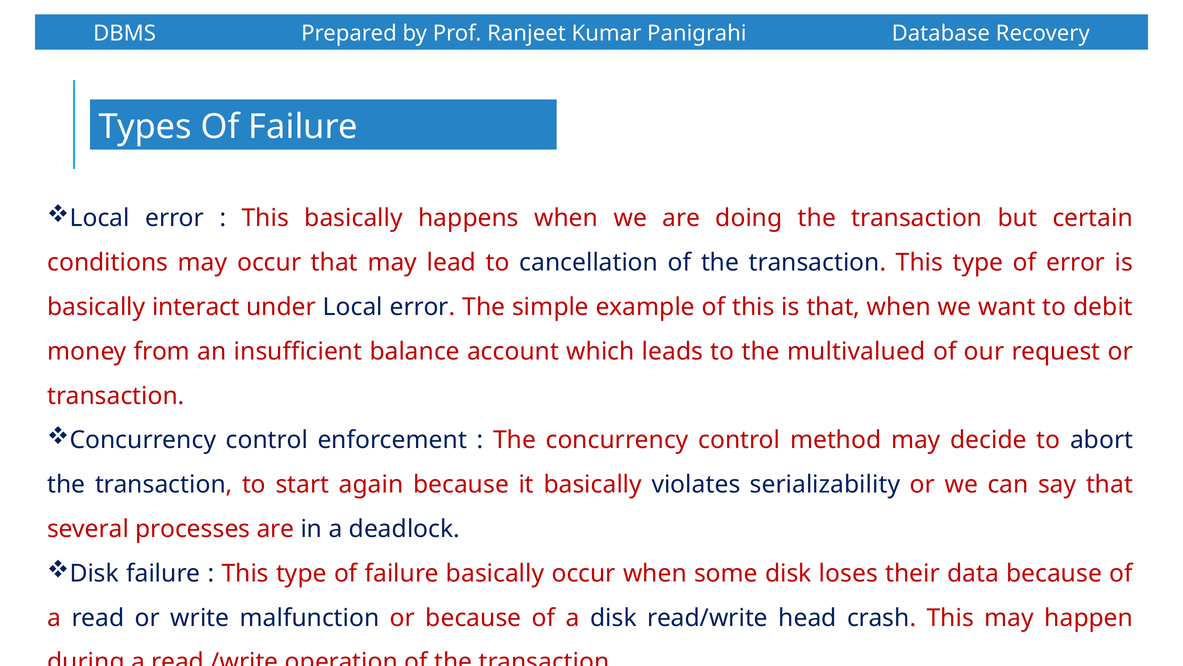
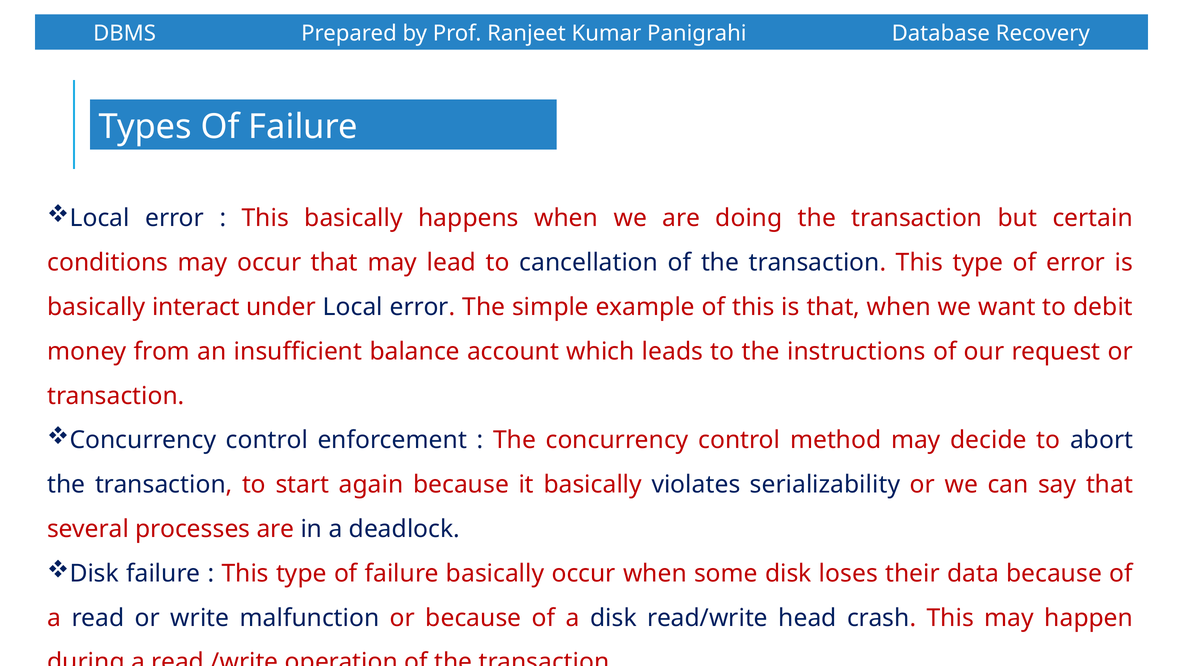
multivalued: multivalued -> instructions (856, 351)
